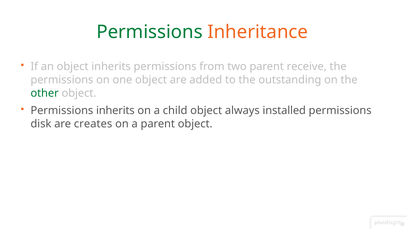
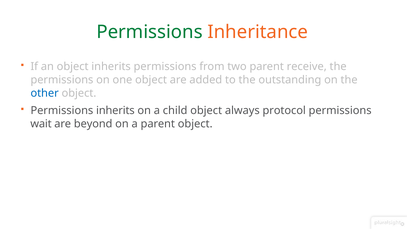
other colour: green -> blue (45, 93)
installed: installed -> protocol (284, 111)
disk: disk -> wait (41, 124)
creates: creates -> beyond (93, 124)
